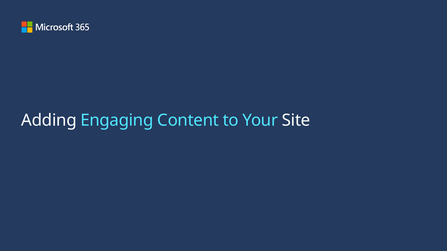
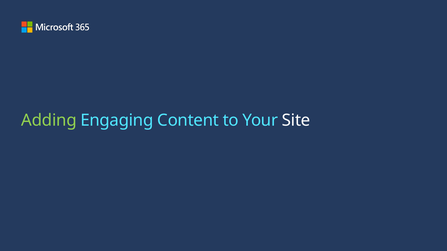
Adding colour: white -> light green (49, 121)
